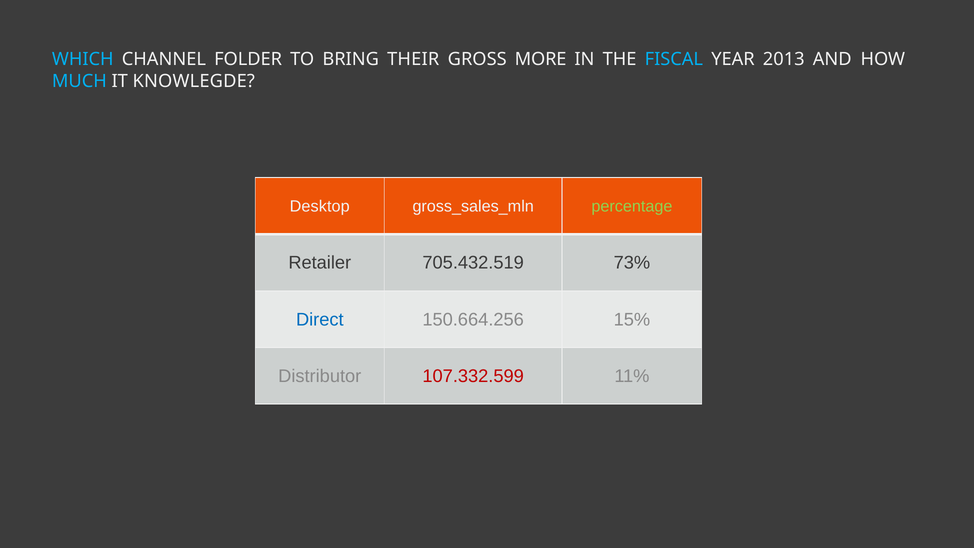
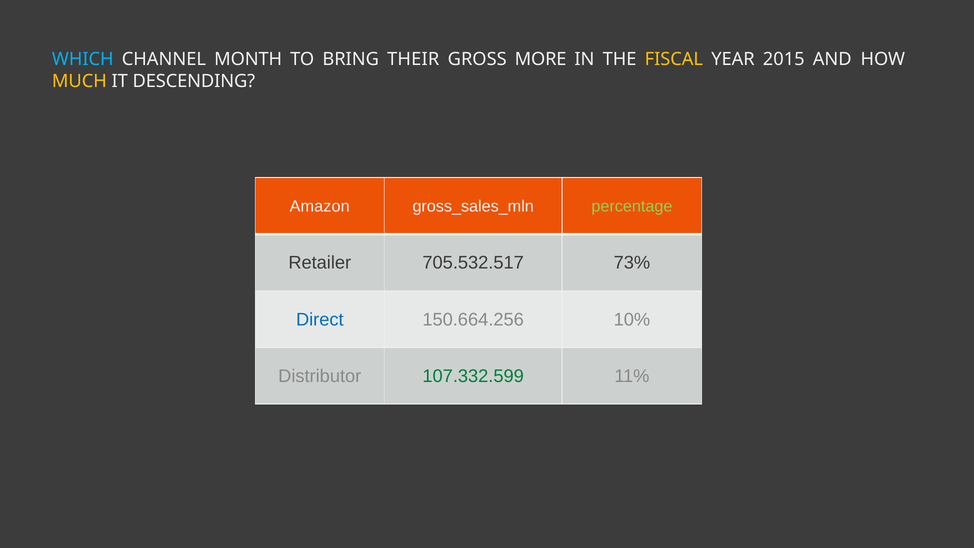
FOLDER: FOLDER -> MONTH (248, 59)
FISCAL colour: light blue -> yellow (674, 59)
2013: 2013 -> 2015 (784, 59)
MUCH colour: light blue -> yellow (79, 81)
KNOWLEGDE: KNOWLEGDE -> DESCENDING (194, 81)
Desktop: Desktop -> Amazon (320, 206)
705.432.519: 705.432.519 -> 705.532.517 (473, 263)
15%: 15% -> 10% (632, 319)
107.332.599 colour: red -> green (473, 376)
